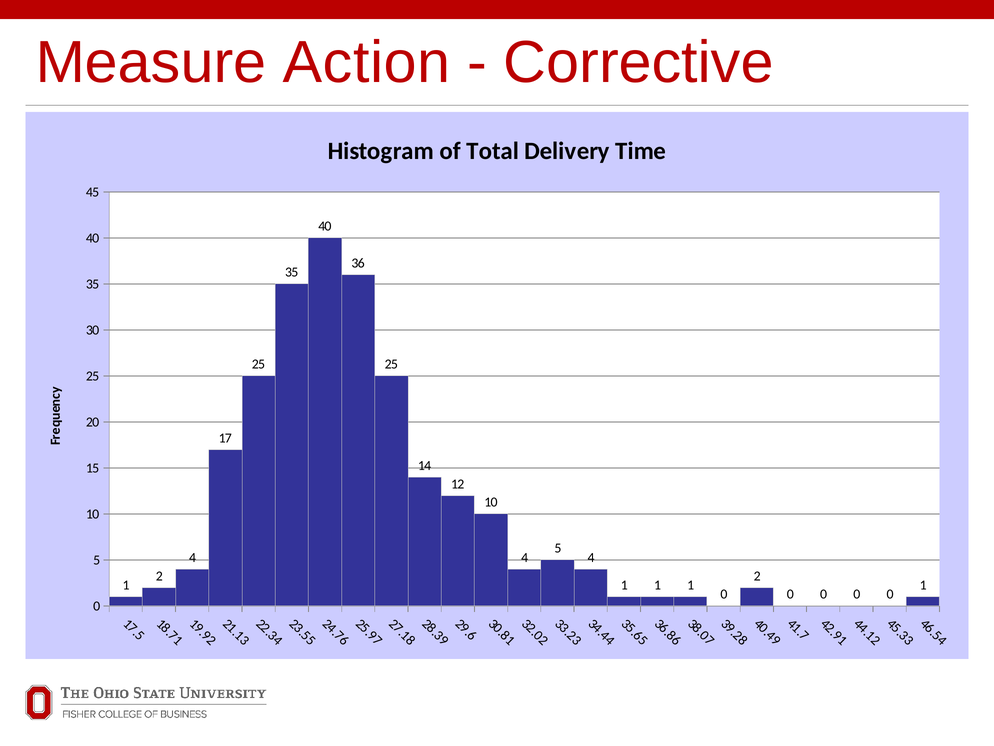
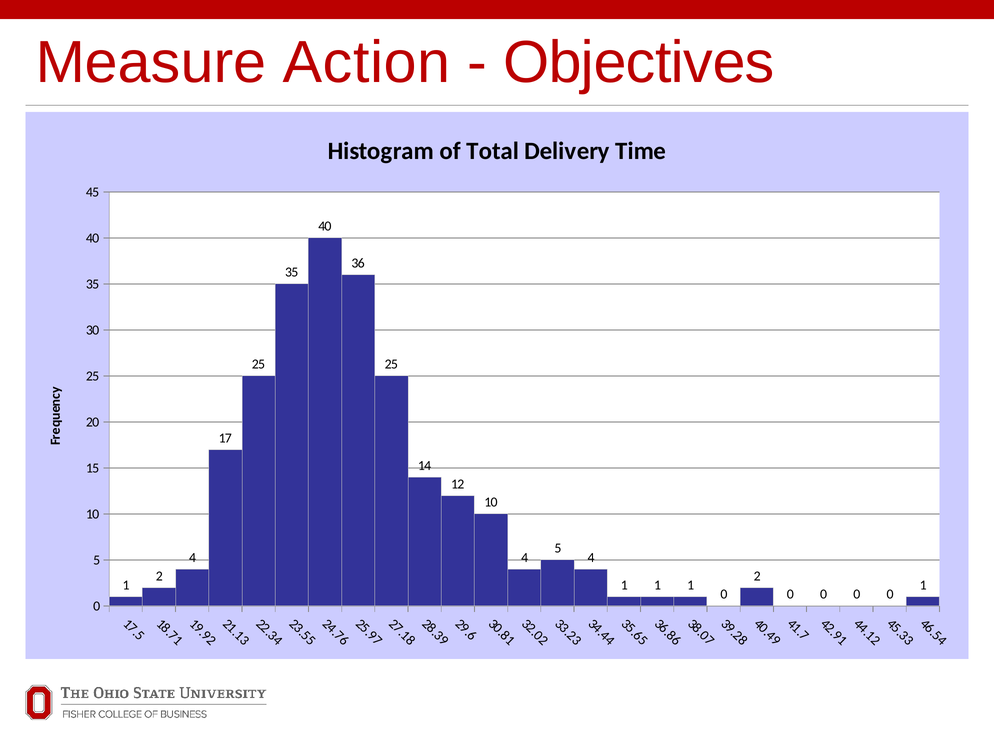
Corrective: Corrective -> Objectives (639, 62)
